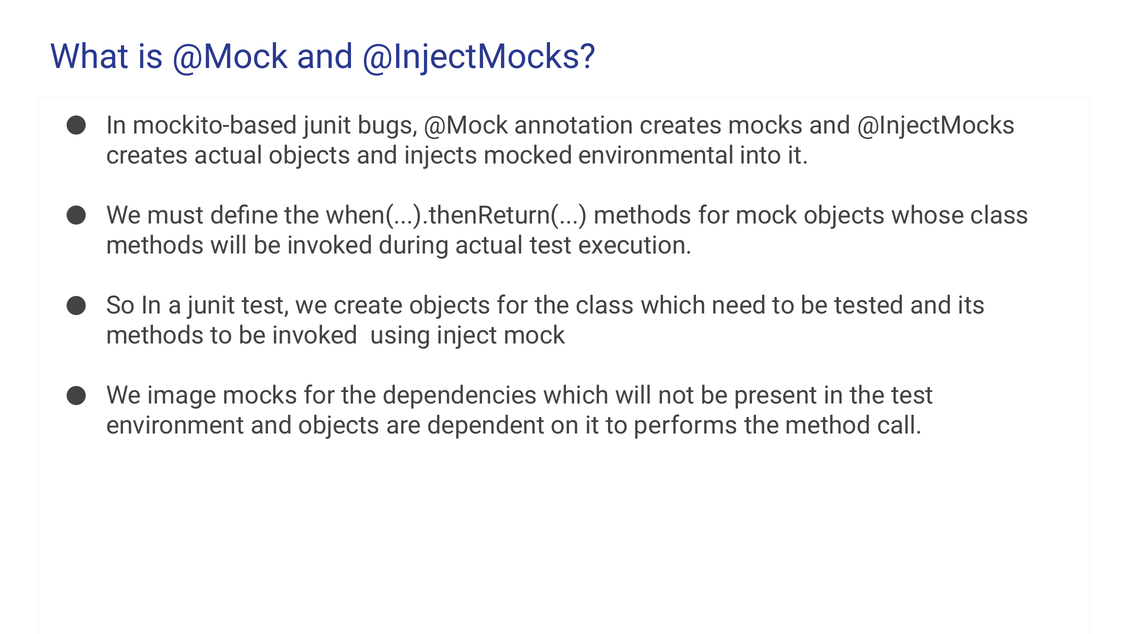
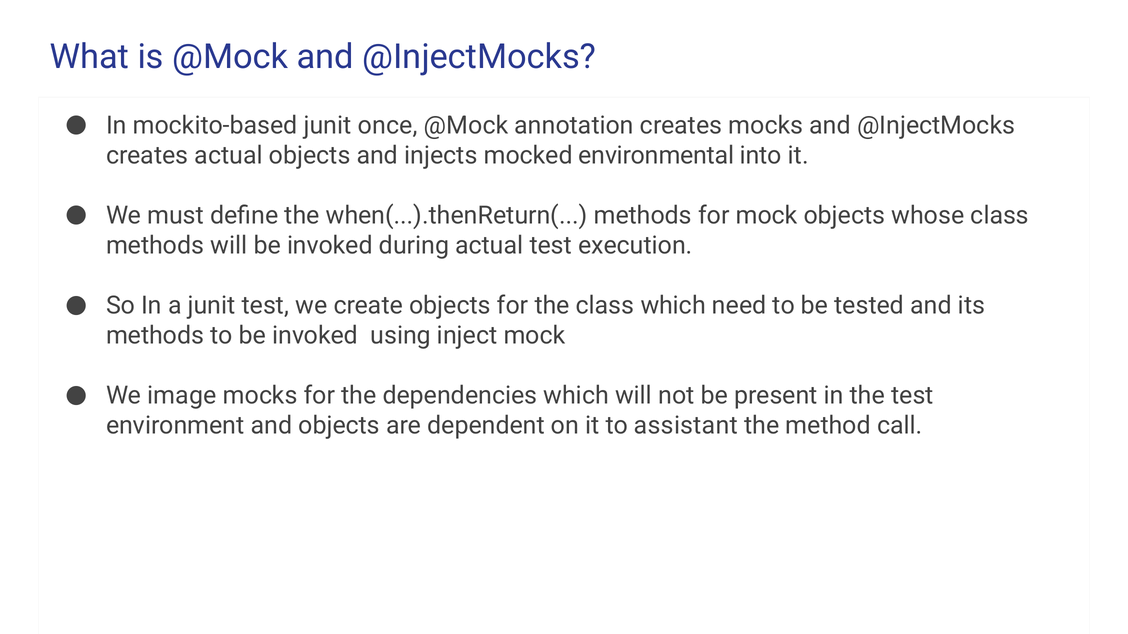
bugs: bugs -> once (388, 125)
performs: performs -> assistant (686, 426)
